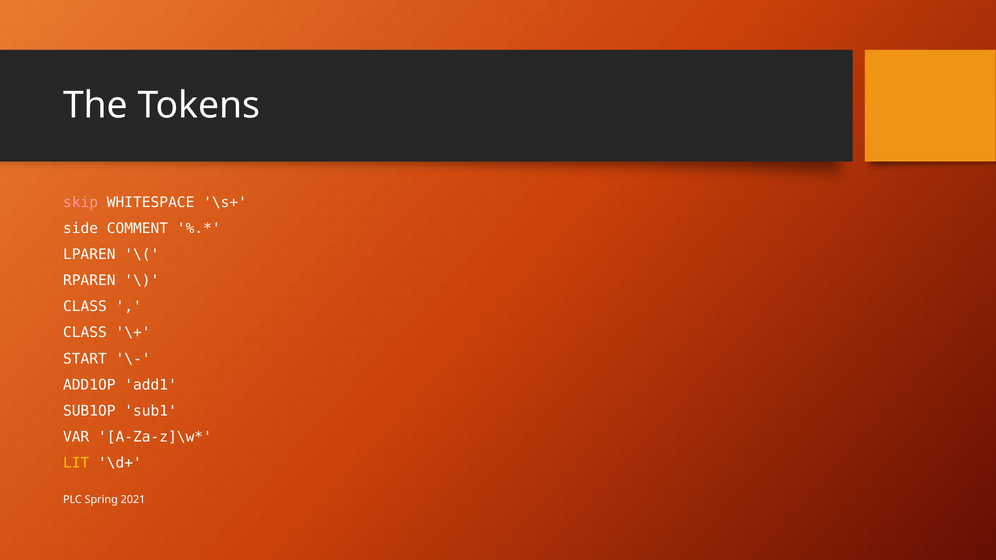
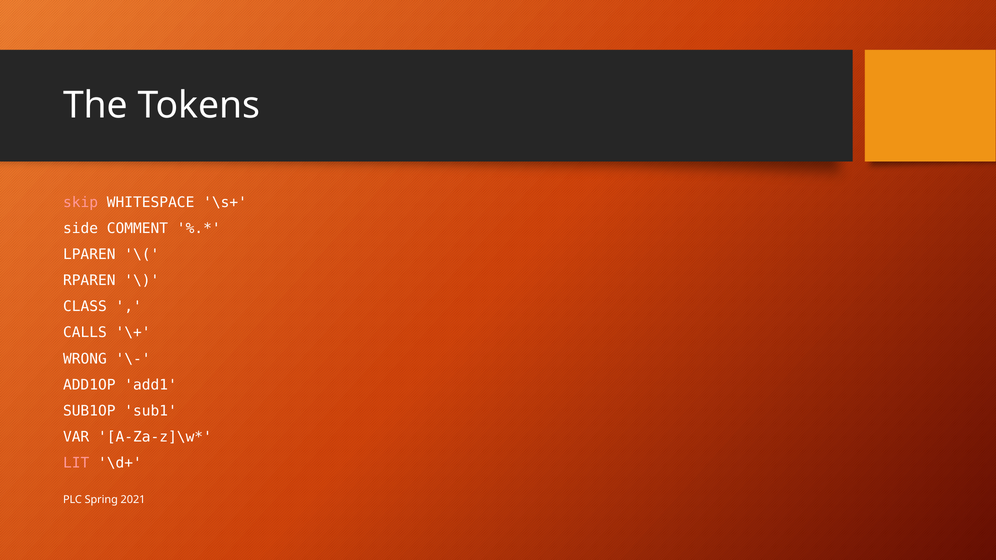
CLASS: CLASS -> CALLS (85, 333)
START: START -> WRONG (85, 359)
LIT colour: yellow -> pink (76, 463)
